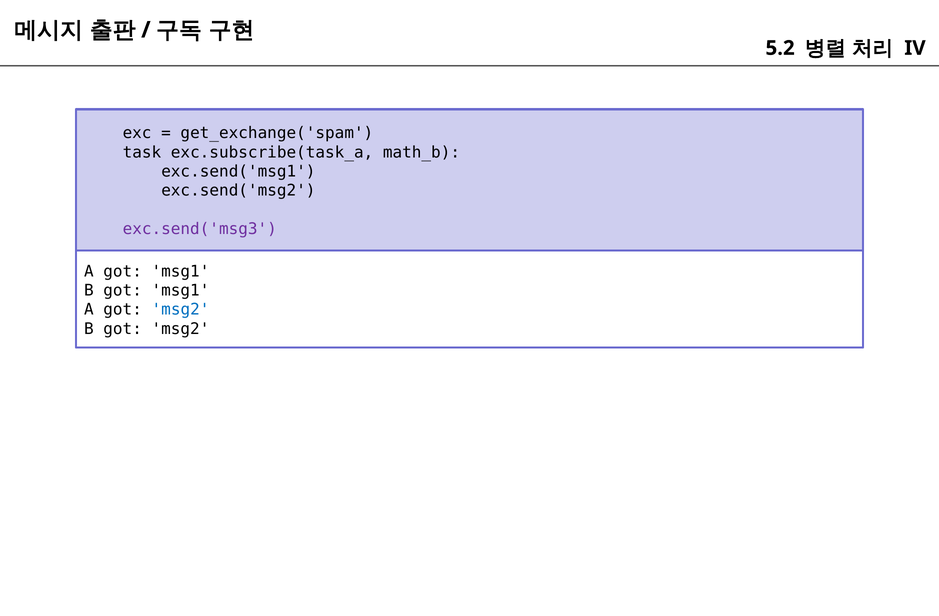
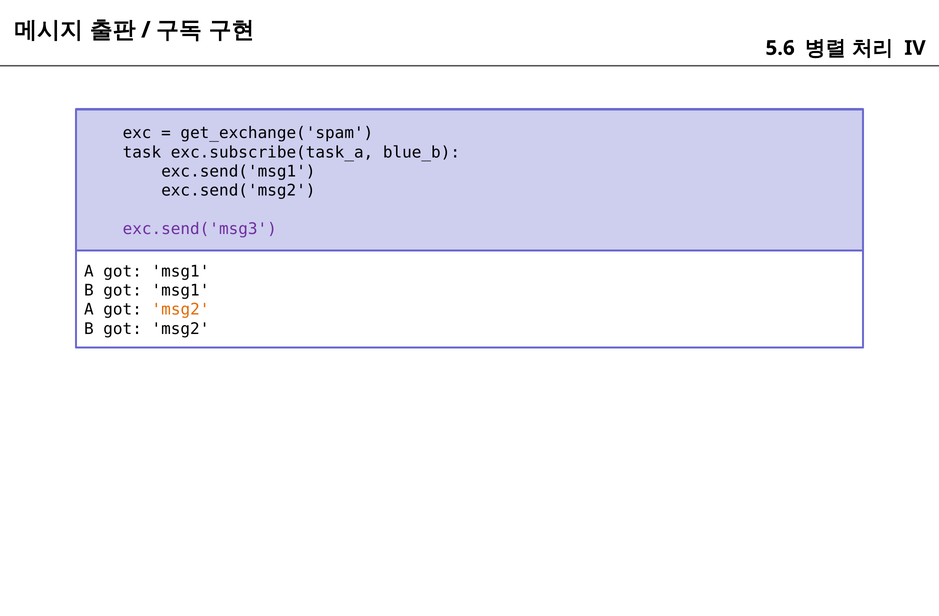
5.2: 5.2 -> 5.6 (780, 48)
math_b: math_b -> blue_b (421, 152)
msg2 colour: blue -> orange (181, 310)
